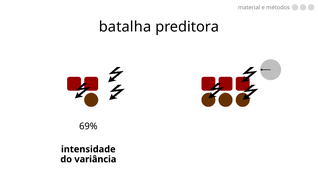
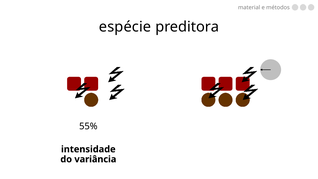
batalha: batalha -> espécie (125, 27)
69%: 69% -> 55% (88, 126)
